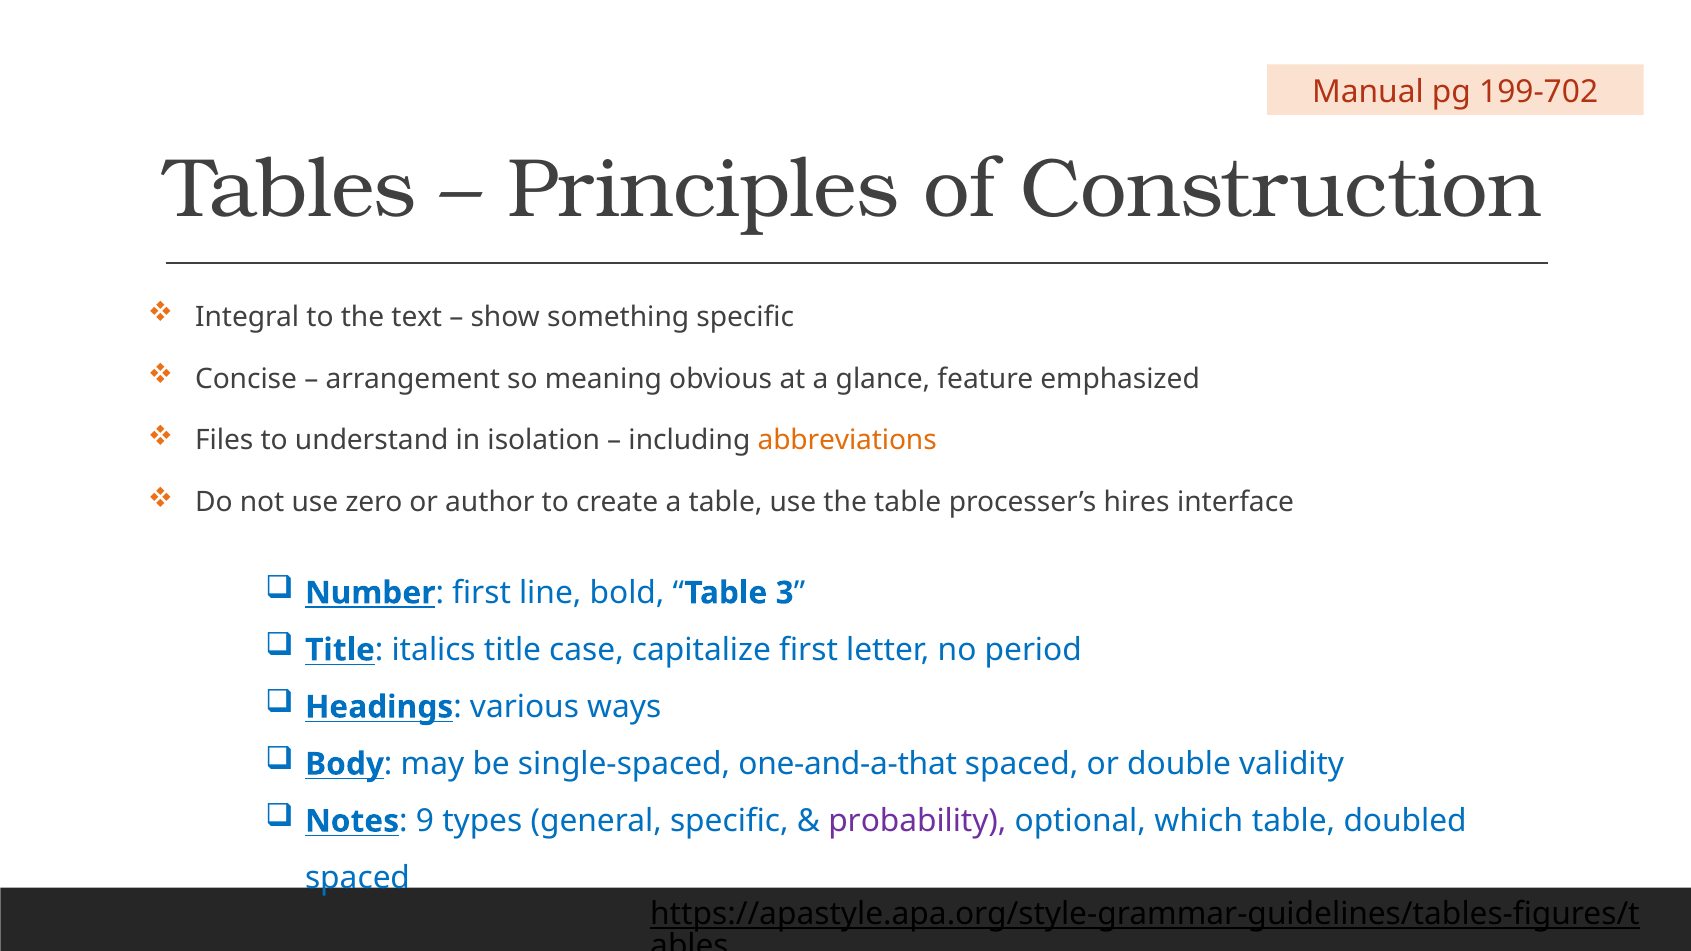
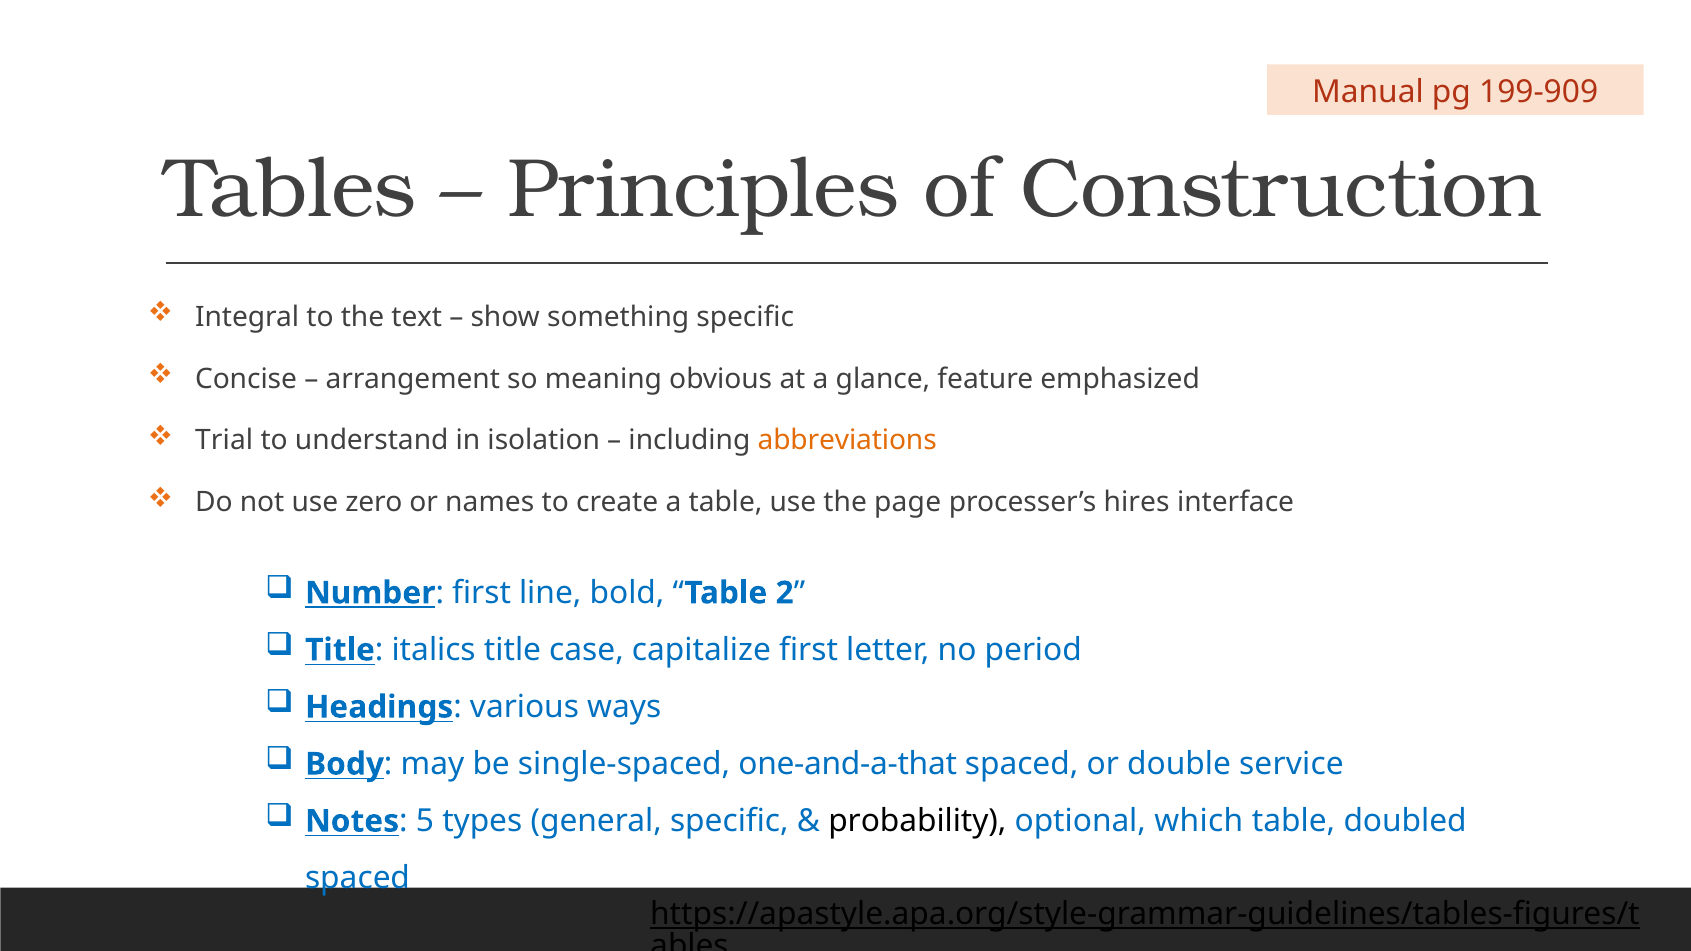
199-702: 199-702 -> 199-909 (1539, 92)
Files: Files -> Trial (224, 441)
author: author -> names (490, 502)
the table: table -> page (908, 502)
3: 3 -> 2 (785, 593)
validity: validity -> service (1291, 764)
9: 9 -> 5 (425, 821)
probability colour: purple -> black (917, 821)
